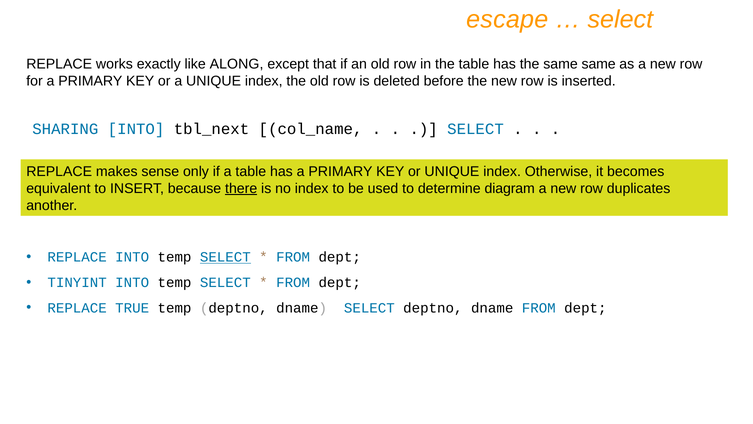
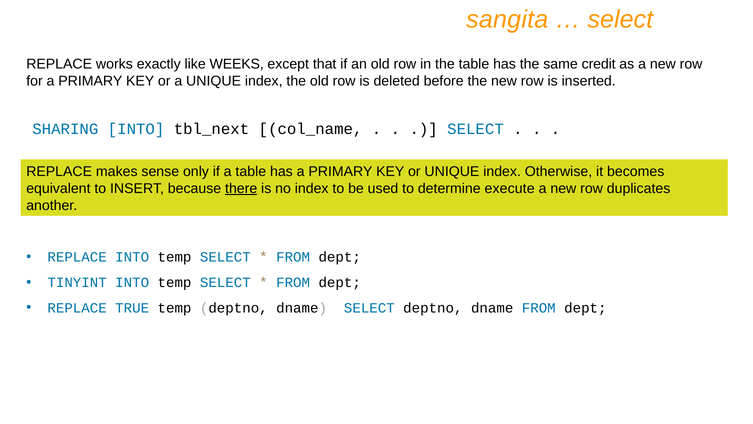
escape: escape -> sangita (507, 20)
ALONG: ALONG -> WEEKS (237, 64)
same same: same -> credit (599, 64)
diagram: diagram -> execute (510, 188)
SELECT underline: present -> none (225, 257)
